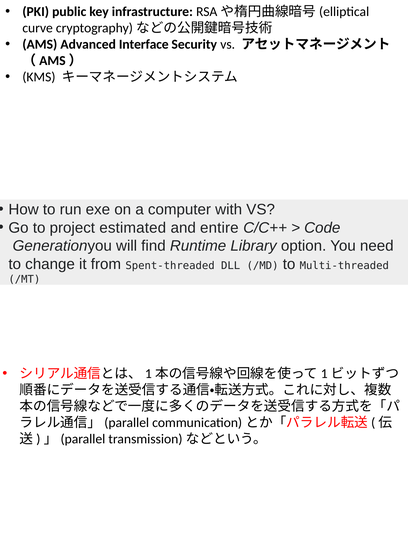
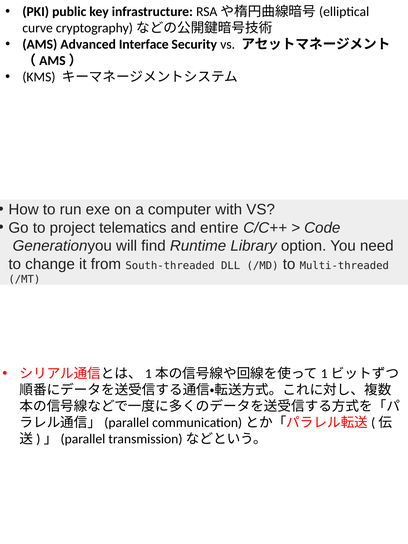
estimated: estimated -> telematics (133, 228)
Spent-threaded: Spent-threaded -> South-threaded (170, 266)
